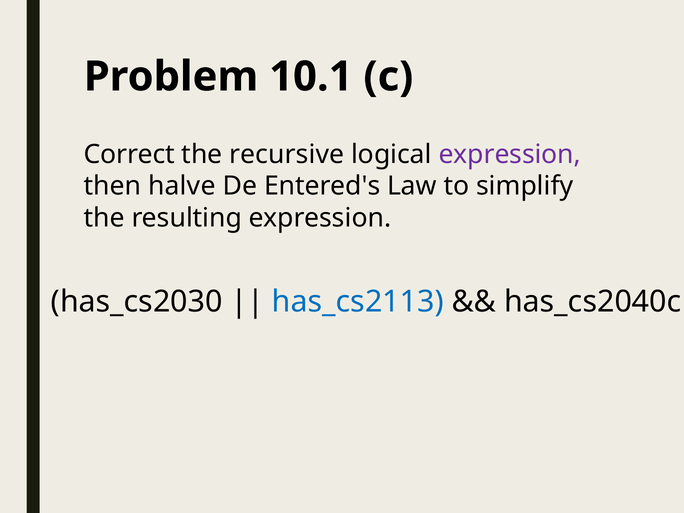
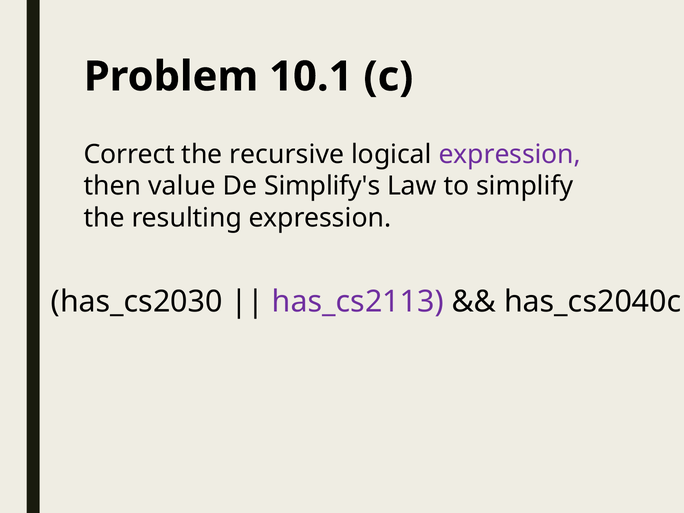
halve: halve -> value (182, 186)
Entered's: Entered's -> Simplify's (322, 186)
has_cs2113 colour: blue -> purple (358, 302)
